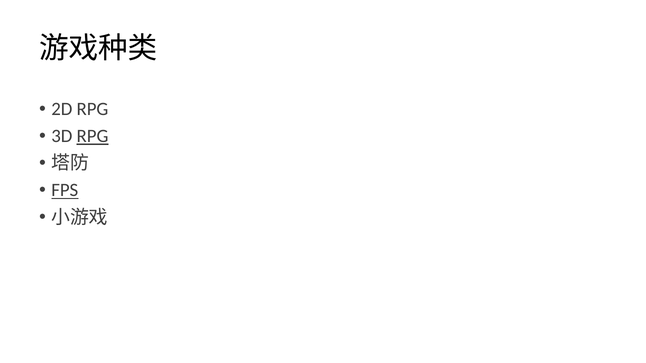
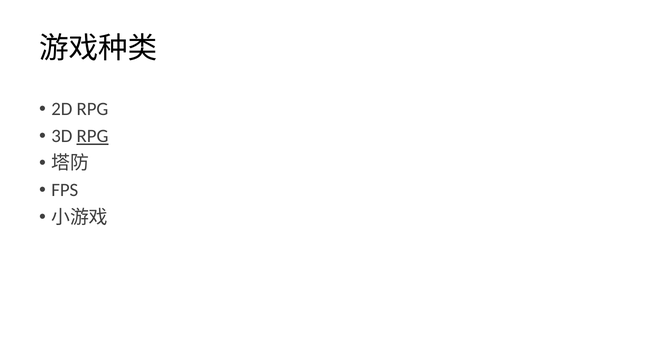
FPS underline: present -> none (65, 190)
